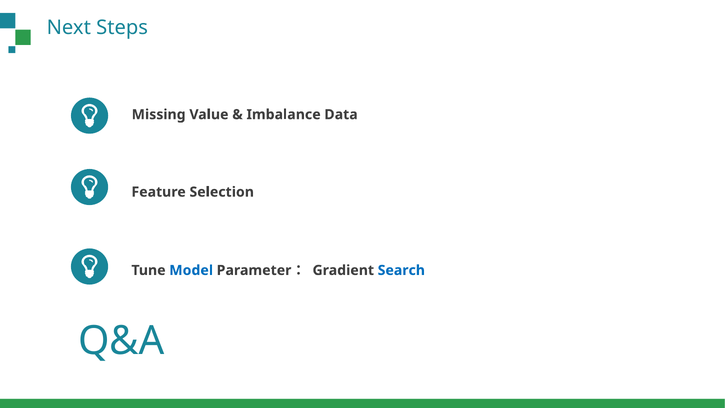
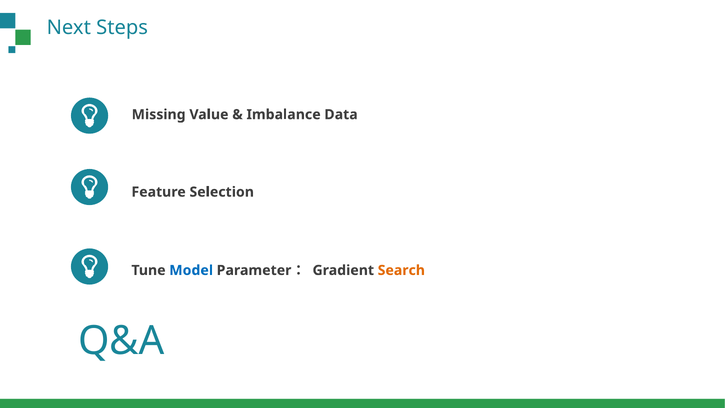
Search colour: blue -> orange (401, 270)
